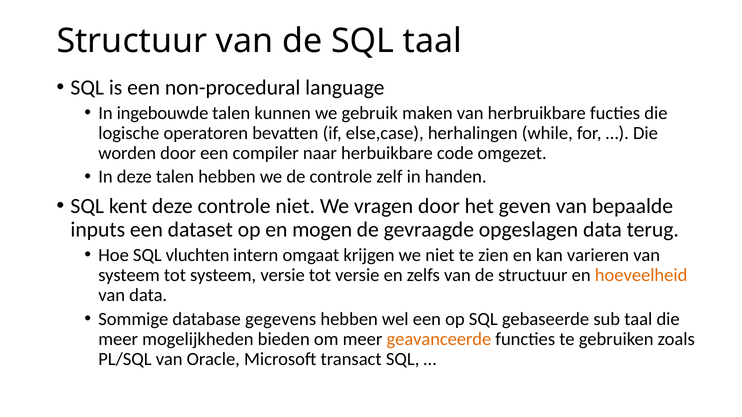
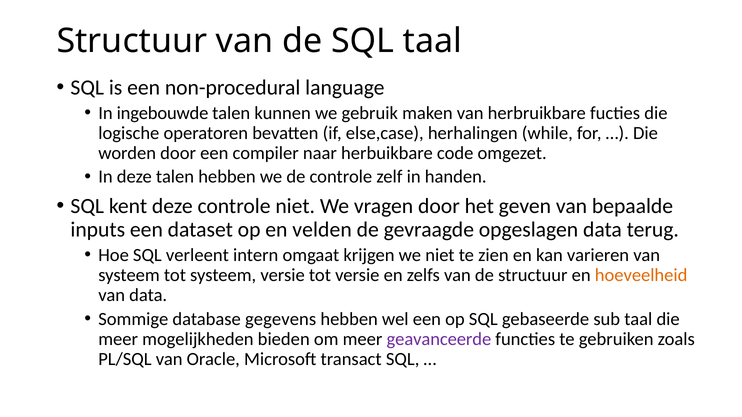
mogen: mogen -> velden (322, 230)
vluchten: vluchten -> verleent (197, 255)
geavanceerde colour: orange -> purple (439, 339)
